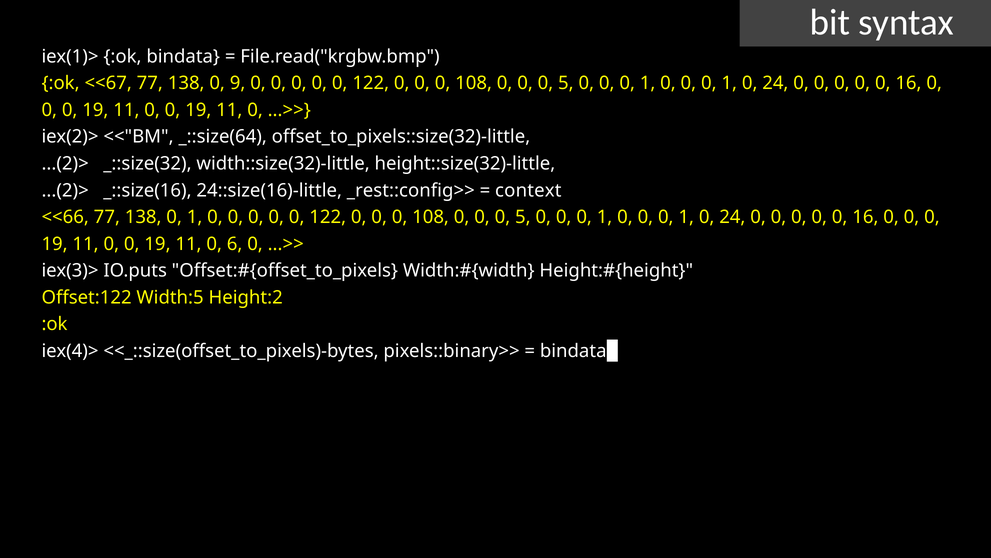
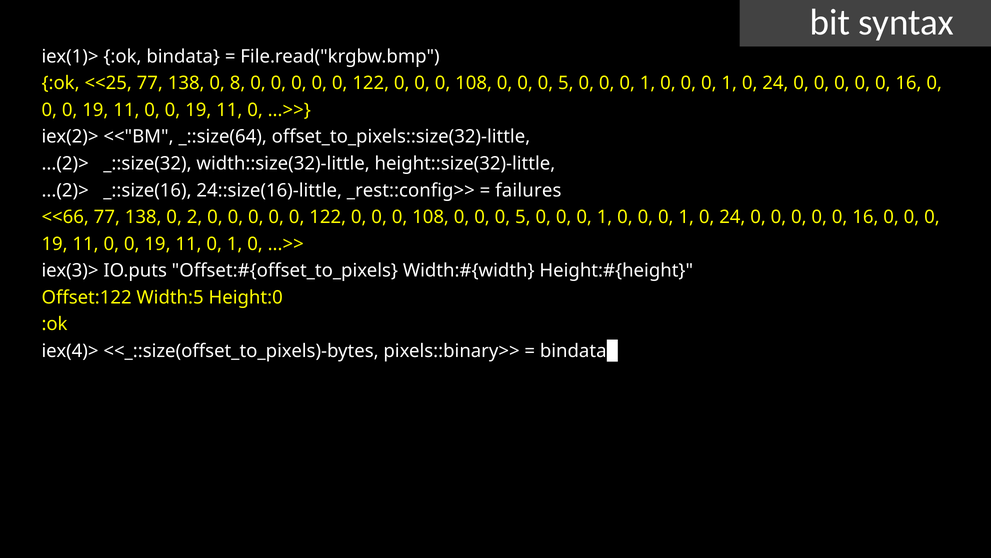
<<67: <<67 -> <<25 (108, 83)
9: 9 -> 8 (238, 83)
context: context -> failures (528, 190)
138 0 1: 1 -> 2 (195, 217)
11 0 6: 6 -> 1 (235, 244)
Height:2: Height:2 -> Height:0 (246, 297)
